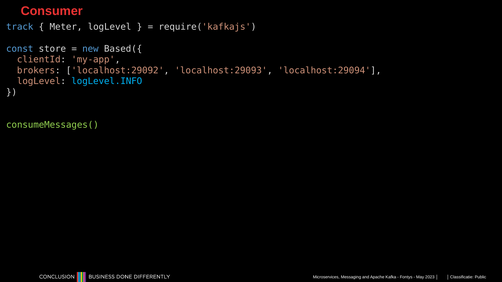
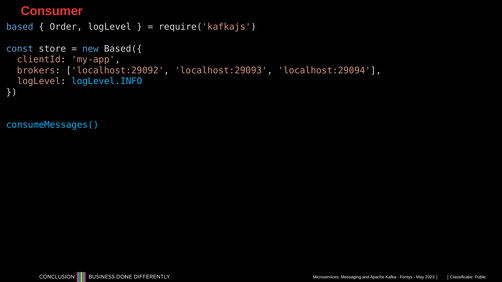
track: track -> based (20, 27)
Meter: Meter -> Order (66, 27)
consumeMessages( colour: light green -> light blue (52, 125)
